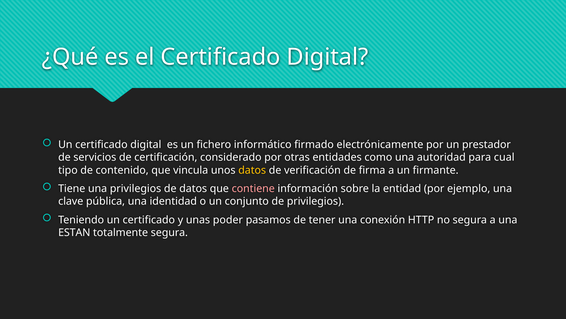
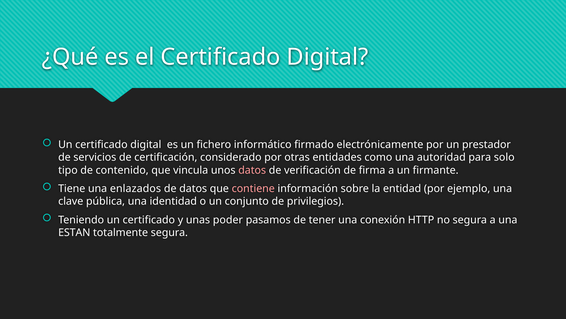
cual: cual -> solo (504, 157)
datos colour: yellow -> pink (252, 170)
una privilegios: privilegios -> enlazados (135, 188)
